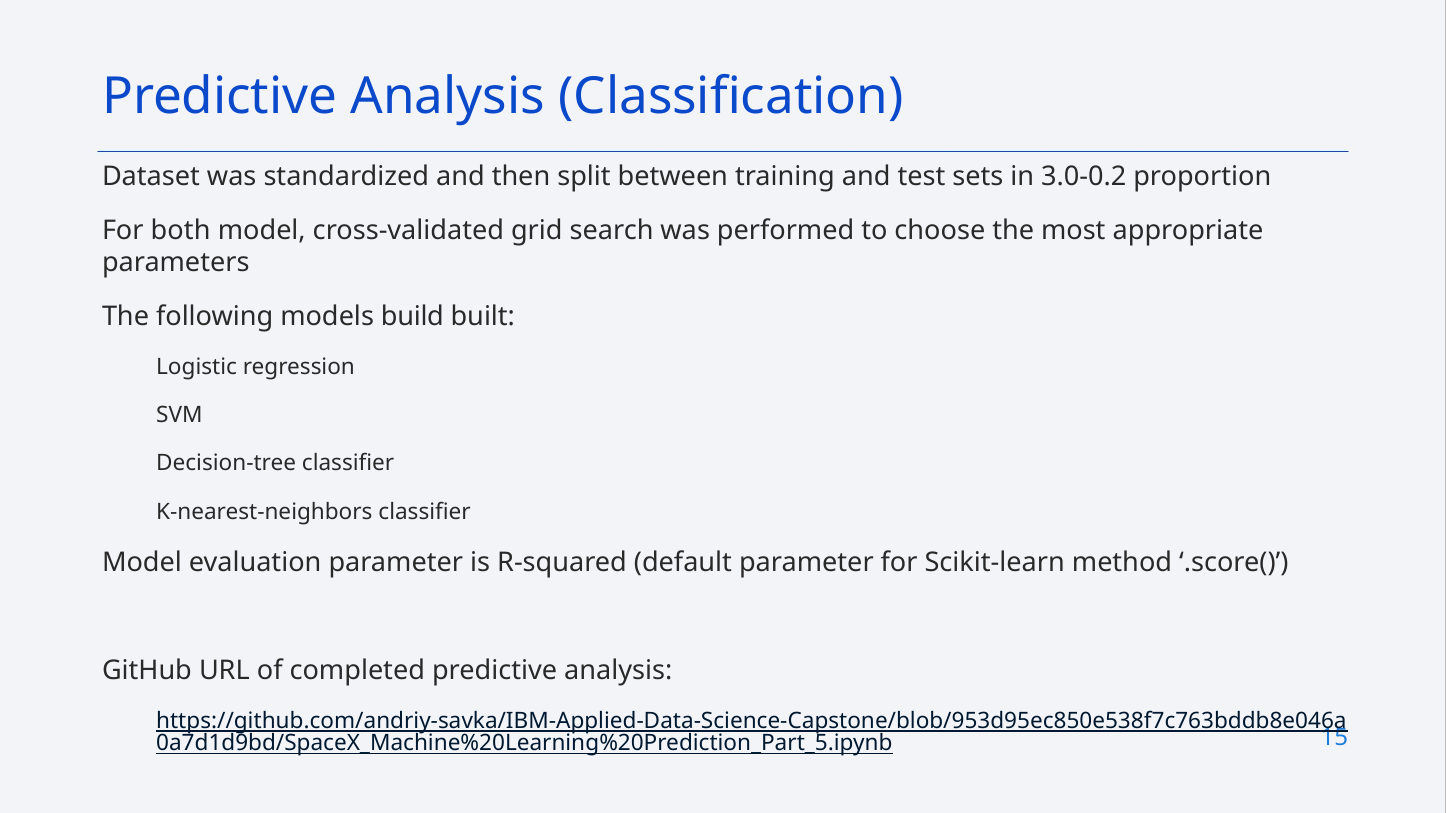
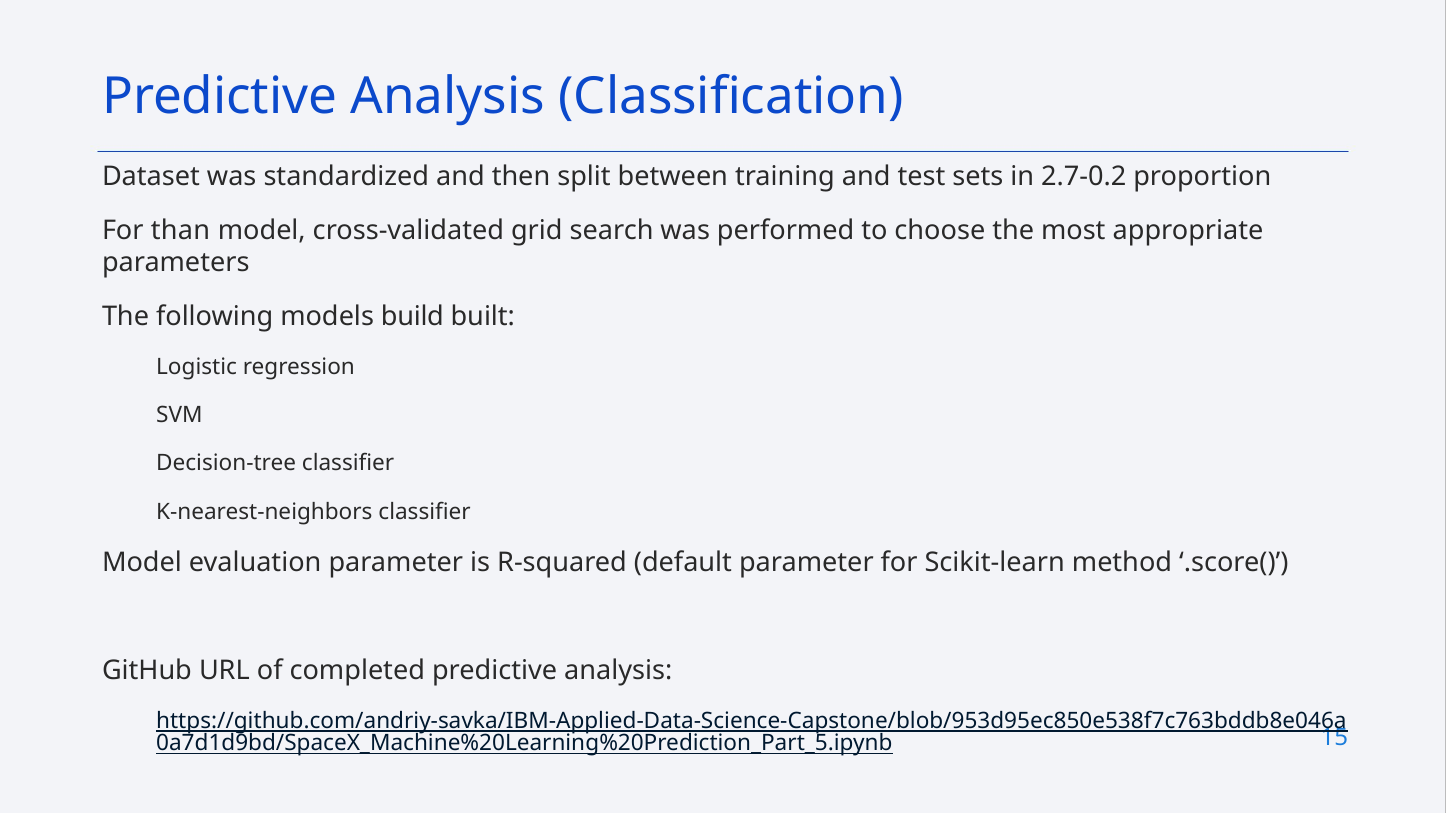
3.0-0.2: 3.0-0.2 -> 2.7-0.2 (1084, 177)
both: both -> than (181, 231)
